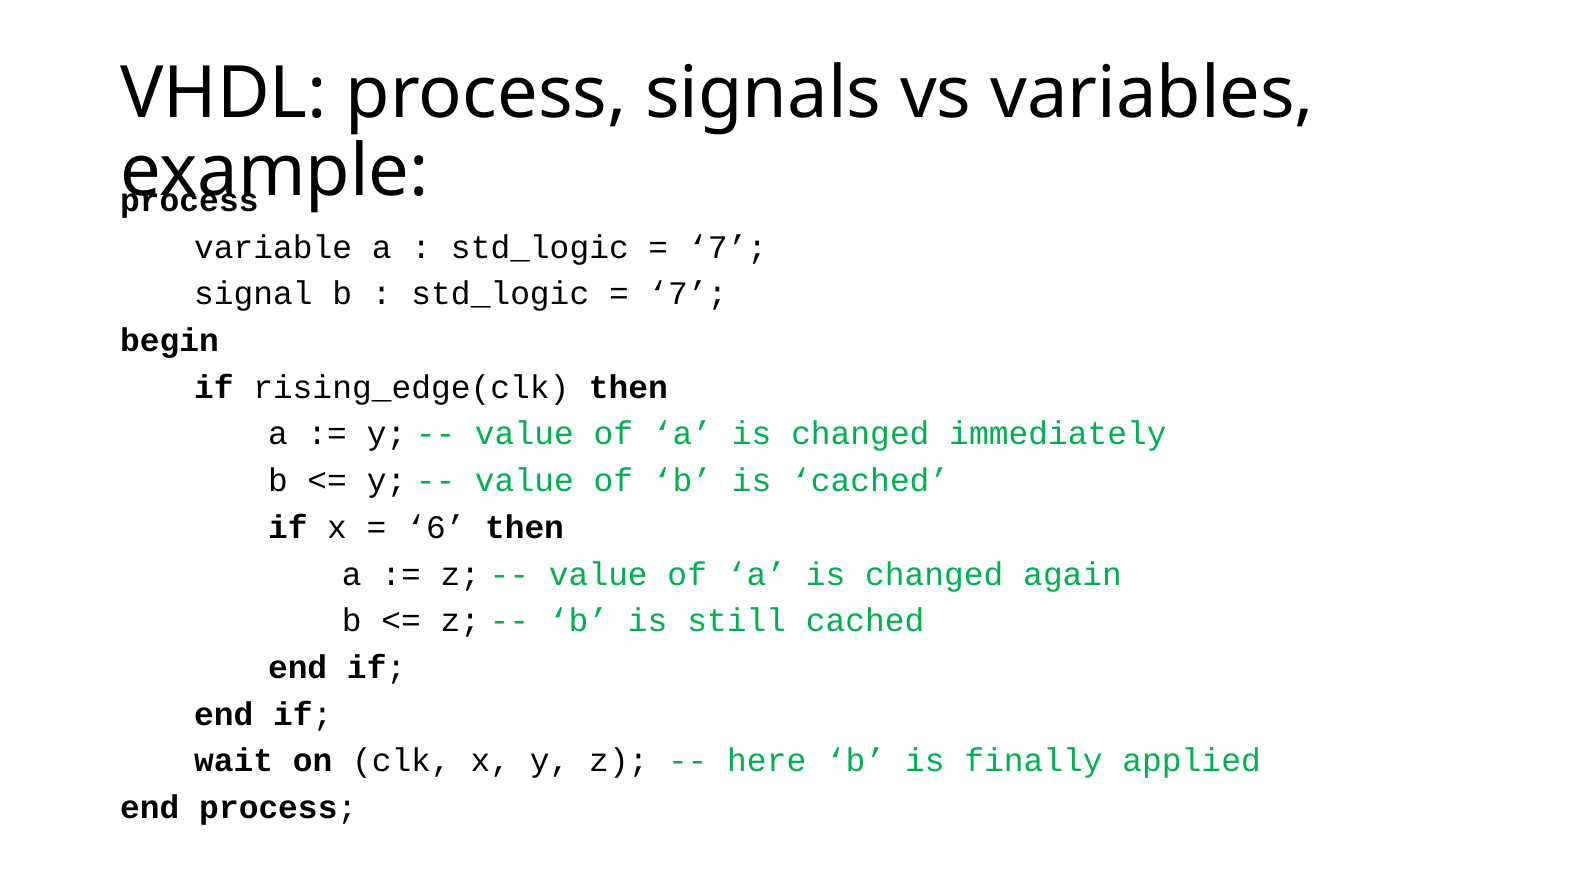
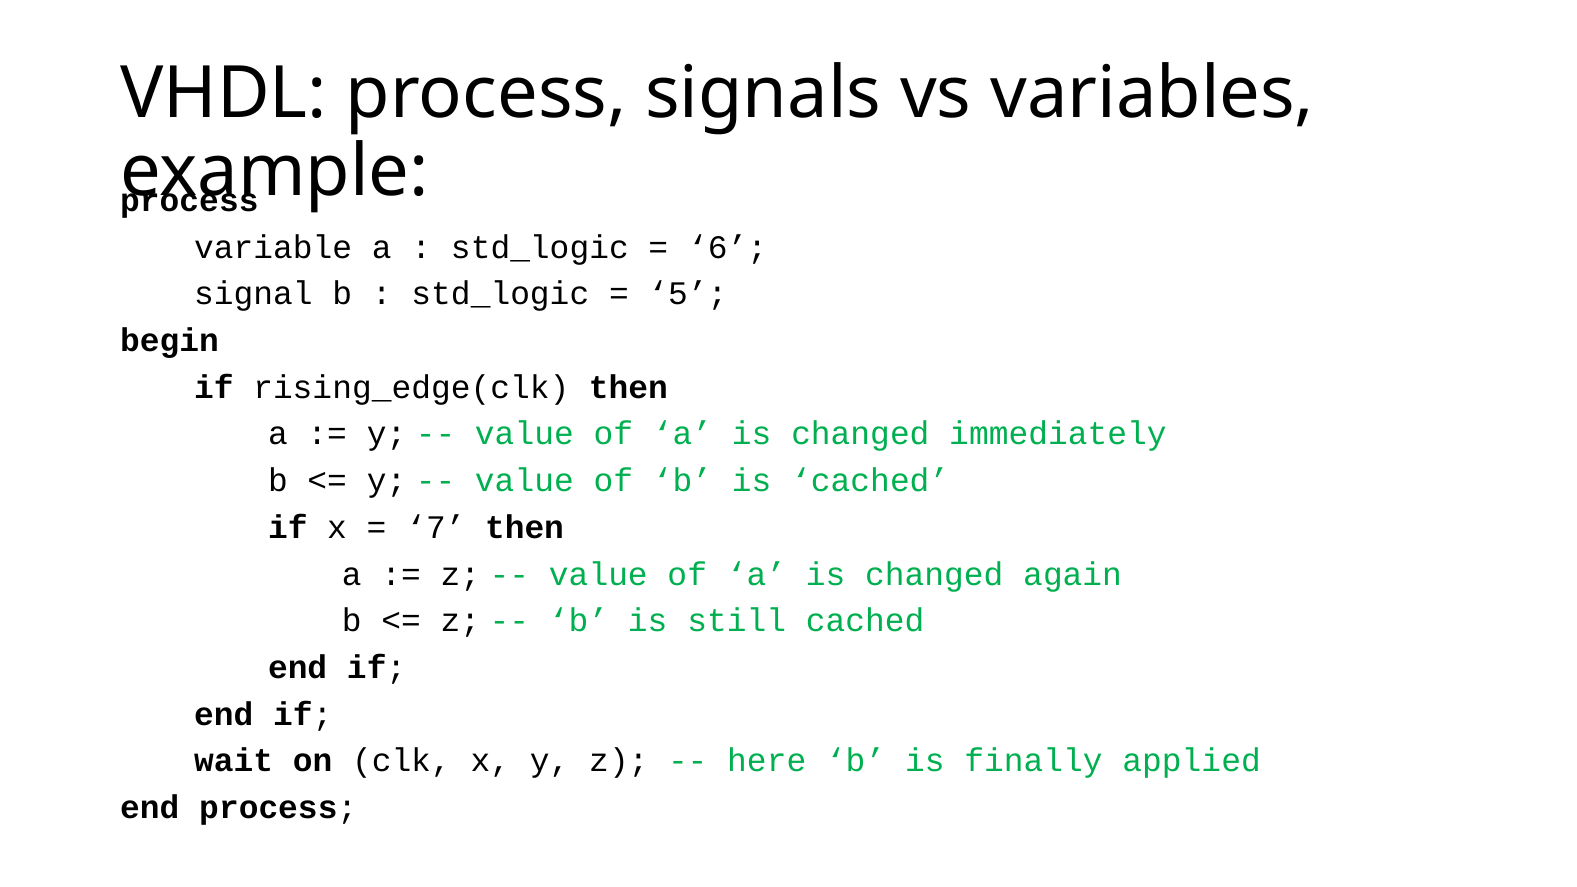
7: 7 -> 6 (728, 247)
7: 7 -> 5 (688, 294)
6: 6 -> 7 (436, 528)
